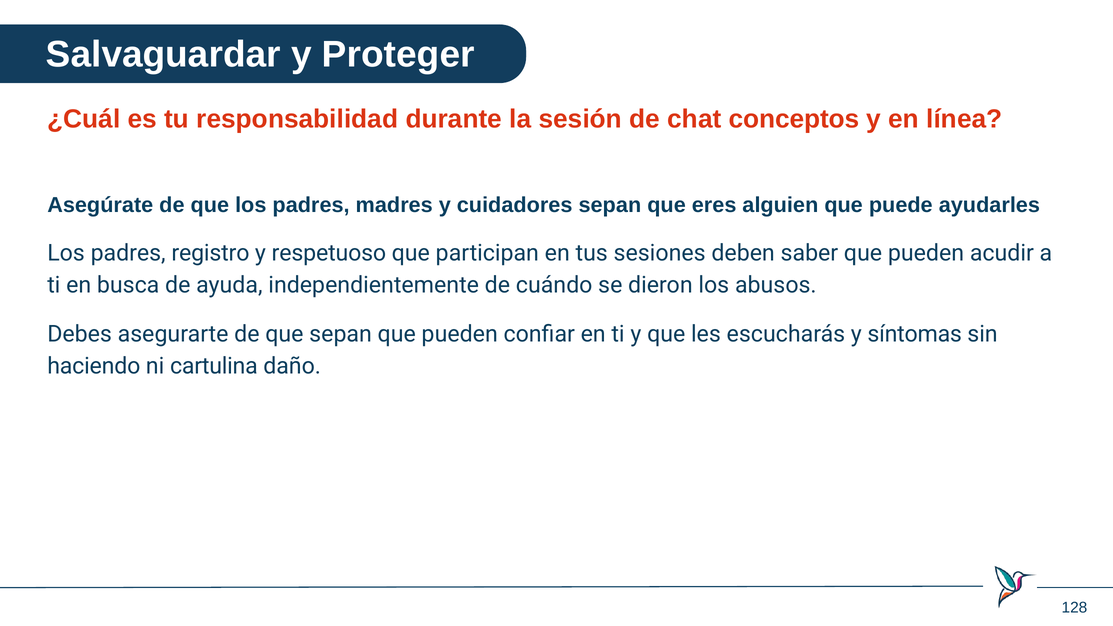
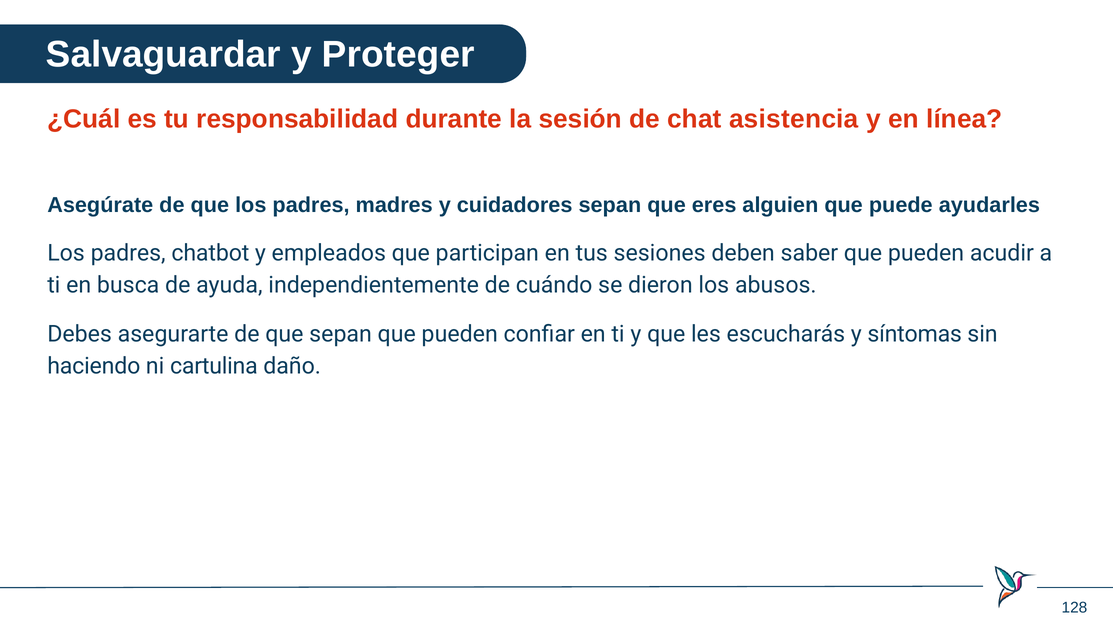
conceptos: conceptos -> asistencia (794, 119)
registro: registro -> chatbot (210, 253)
respetuoso: respetuoso -> empleados (329, 253)
